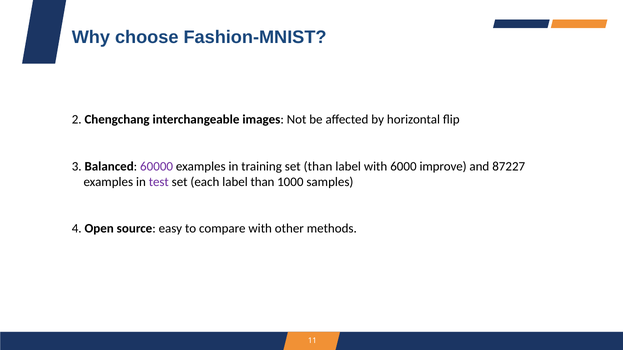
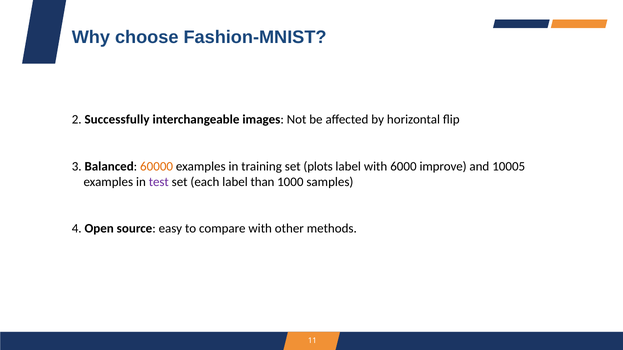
Chengchang: Chengchang -> Successfully (117, 120)
60000 colour: purple -> orange (157, 166)
set than: than -> plots (318, 166)
87227: 87227 -> 10005 (509, 166)
